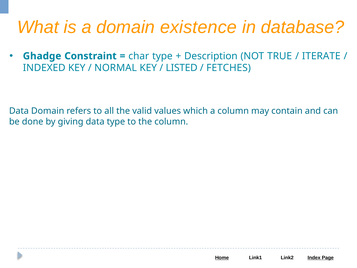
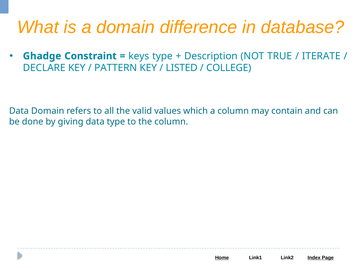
existence: existence -> difference (199, 27)
char: char -> keys (139, 56)
INDEXED: INDEXED -> DECLARE (44, 68)
NORMAL: NORMAL -> PATTERN (116, 68)
FETCHES: FETCHES -> COLLEGE (229, 68)
